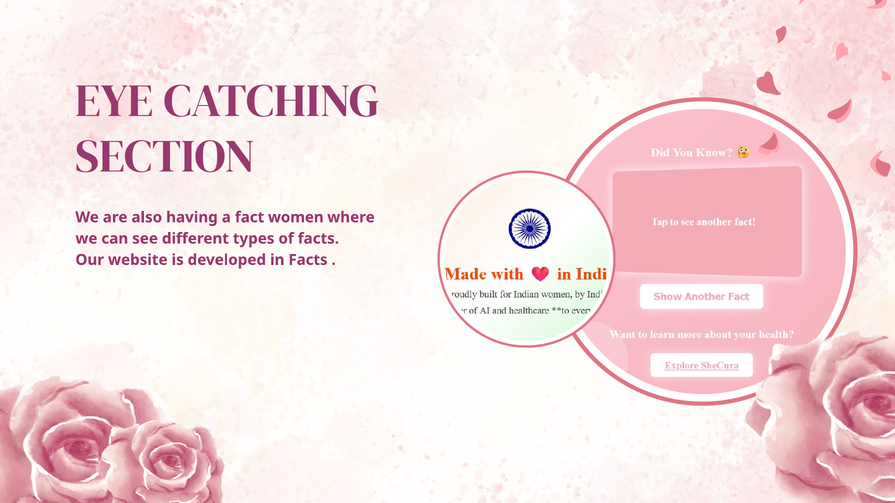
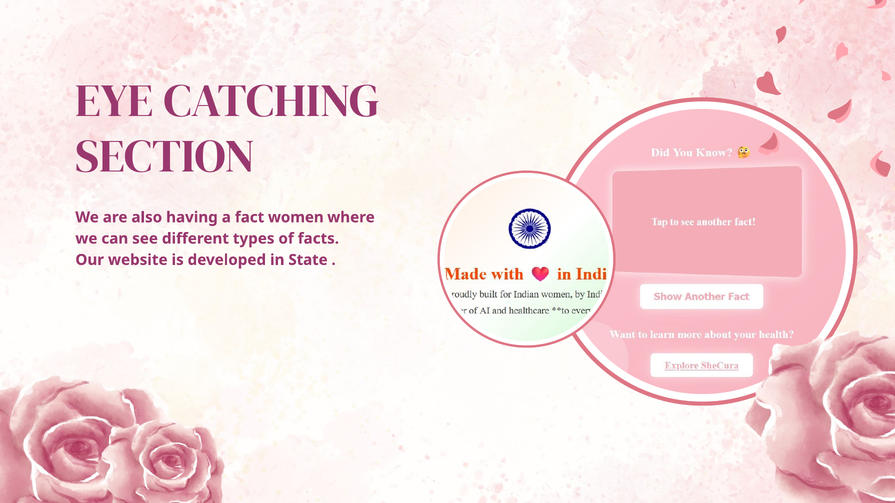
in Facts: Facts -> State (308, 260)
